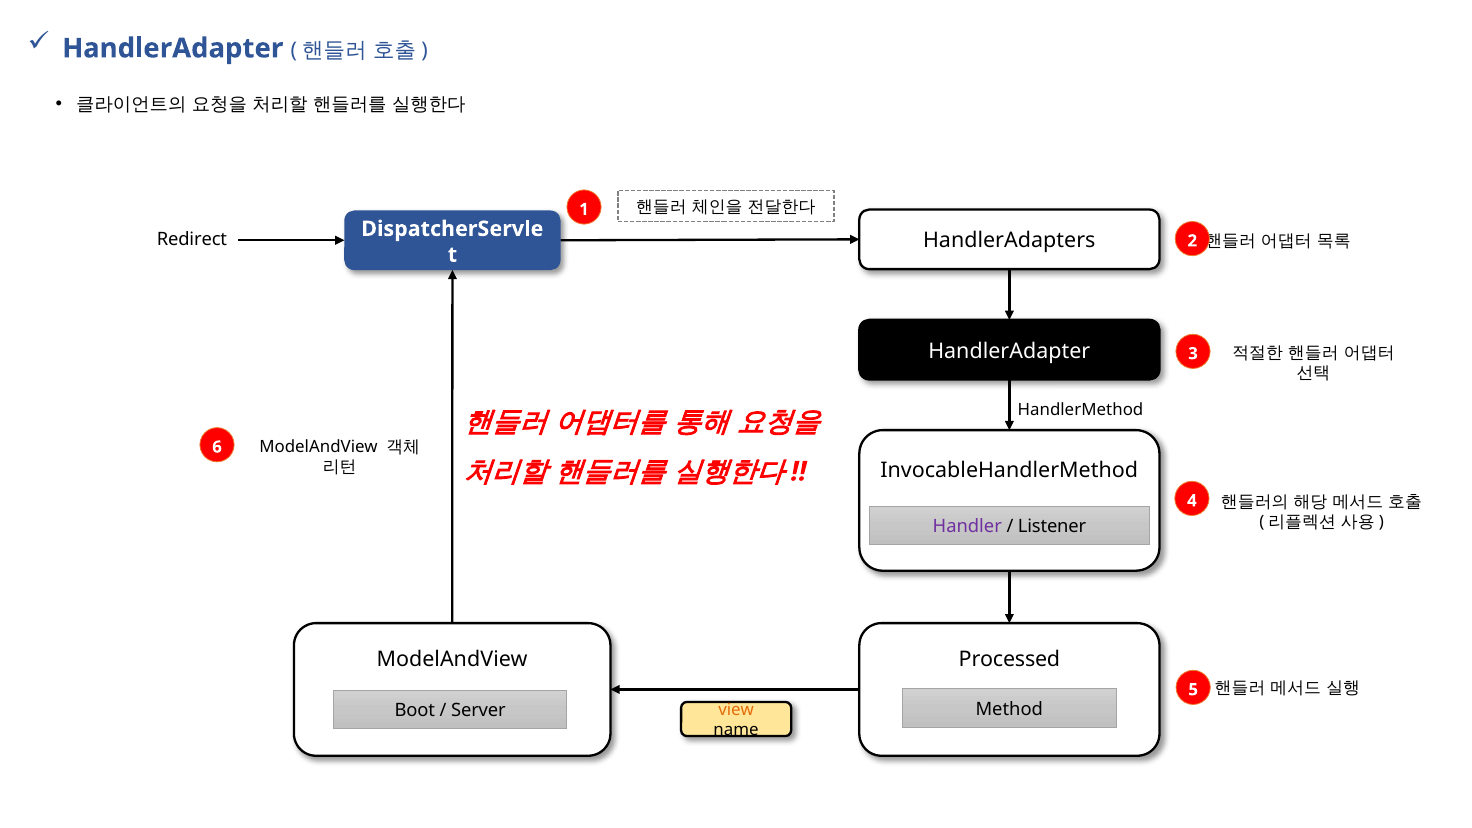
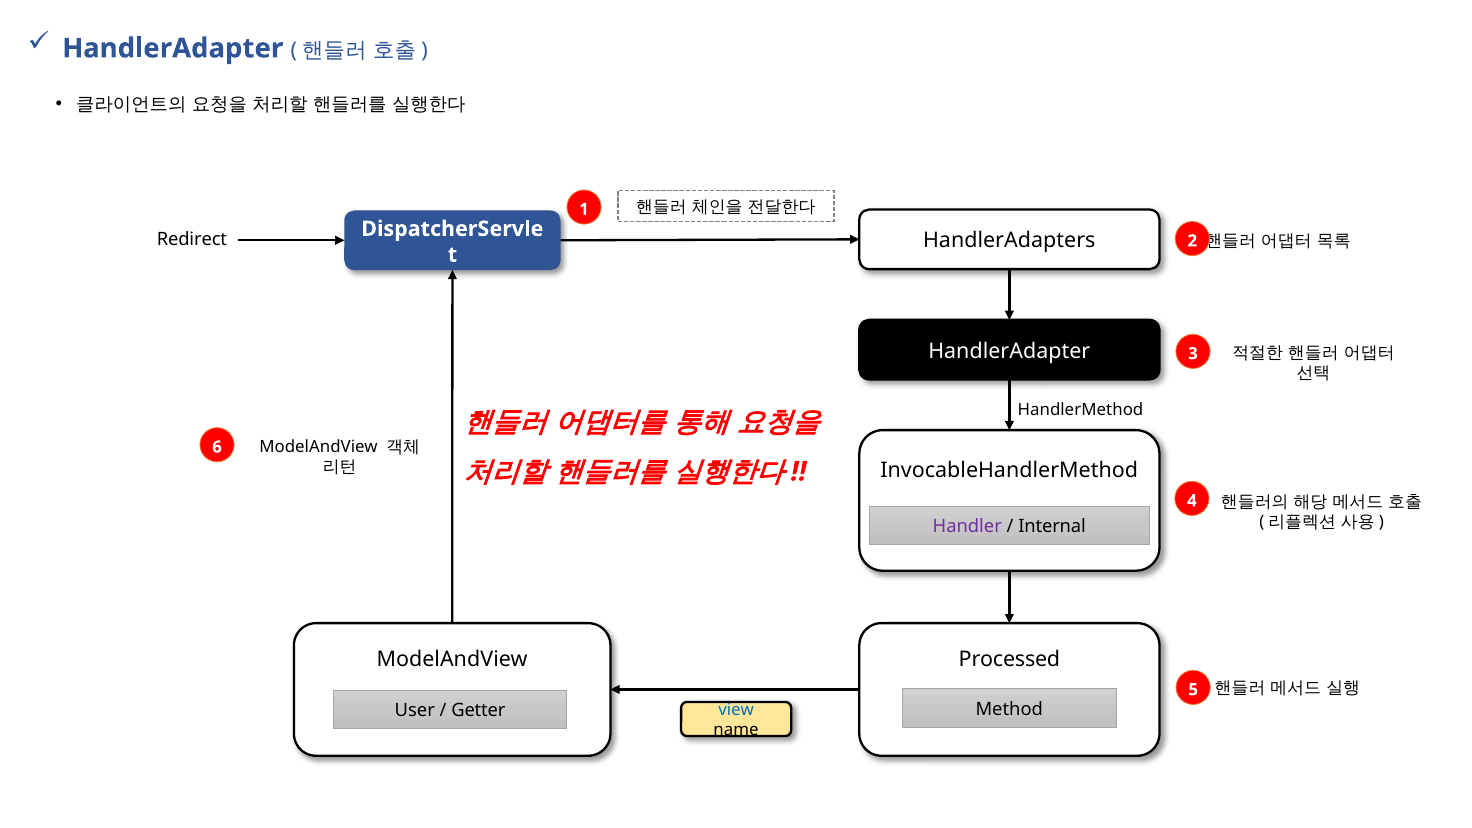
Listener: Listener -> Internal (1052, 527)
Boot: Boot -> User (415, 710)
Server: Server -> Getter (478, 710)
view colour: orange -> blue (736, 710)
